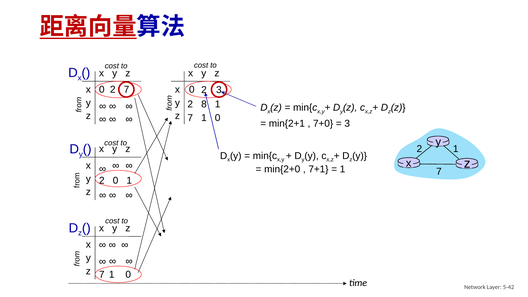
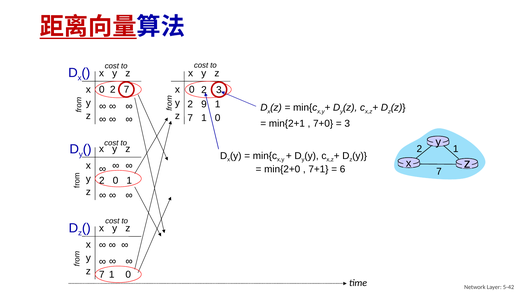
8: 8 -> 9 (204, 104)
1: 1 -> 6 (343, 169)
